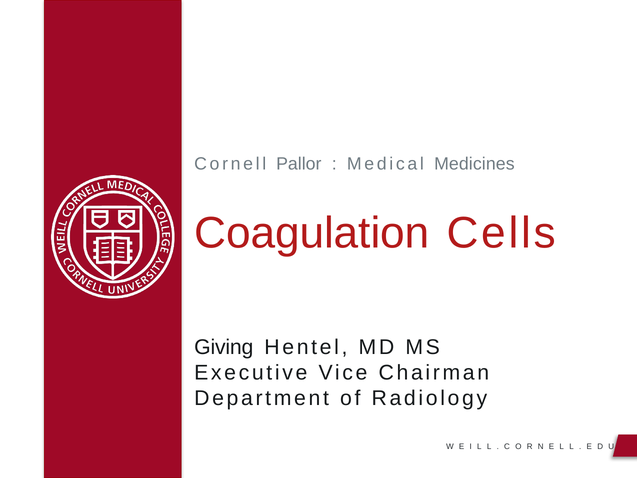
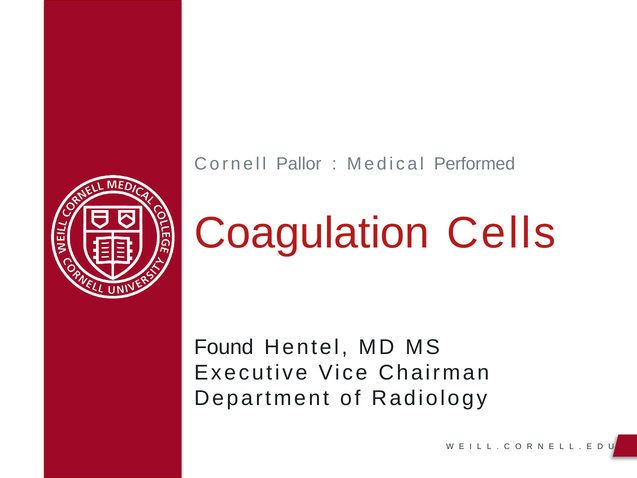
Medicines: Medicines -> Performed (475, 164)
Giving: Giving -> Found (224, 347)
